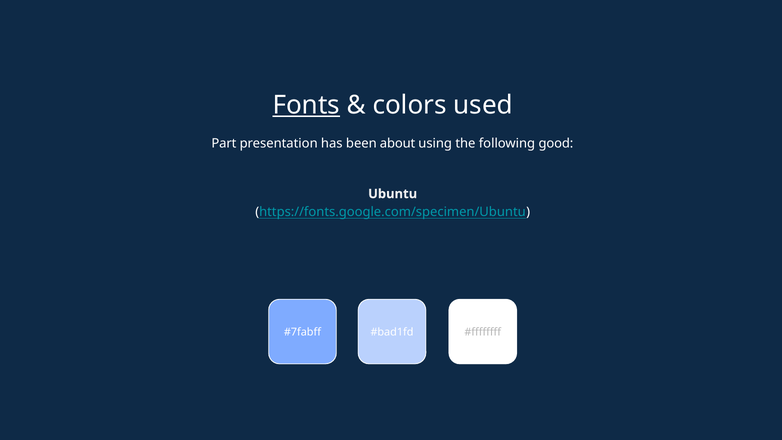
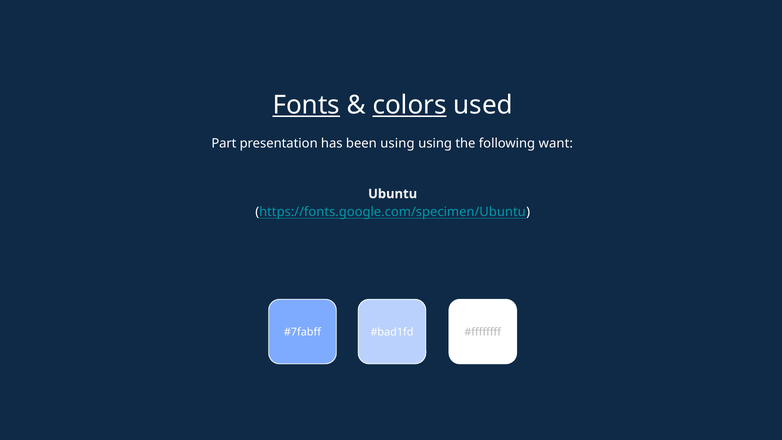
colors underline: none -> present (410, 105)
been about: about -> using (397, 144)
good: good -> want (556, 144)
